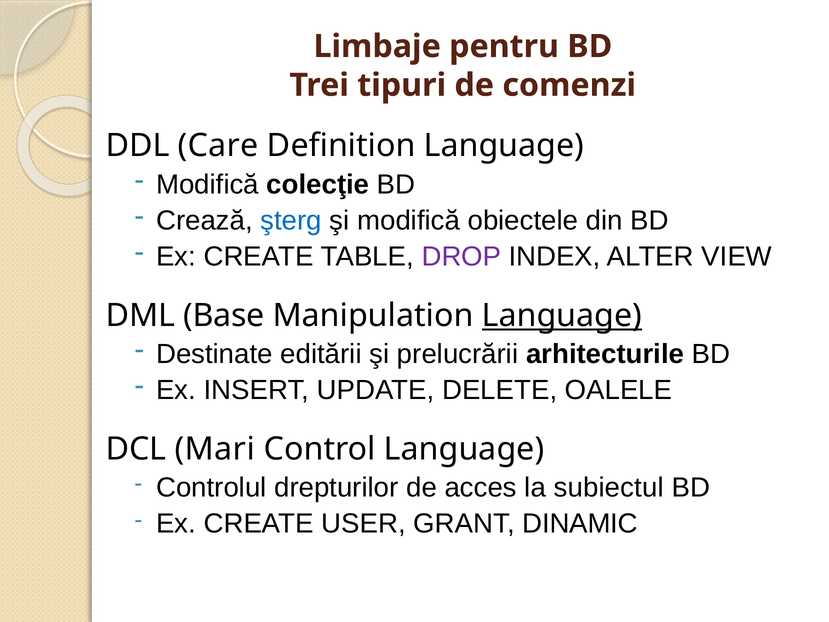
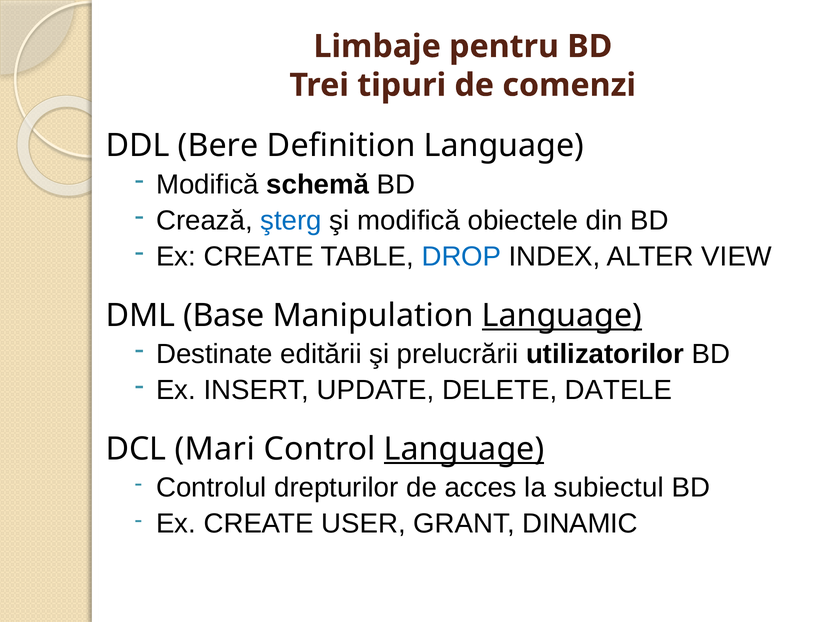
Care: Care -> Bere (218, 146)
colecţie: colecţie -> schemă (318, 184)
DROP colour: purple -> blue (461, 257)
arhitecturile: arhitecturile -> utilizatorilor (605, 354)
OALELE: OALELE -> DATELE (619, 390)
Language underline: none -> present (464, 449)
